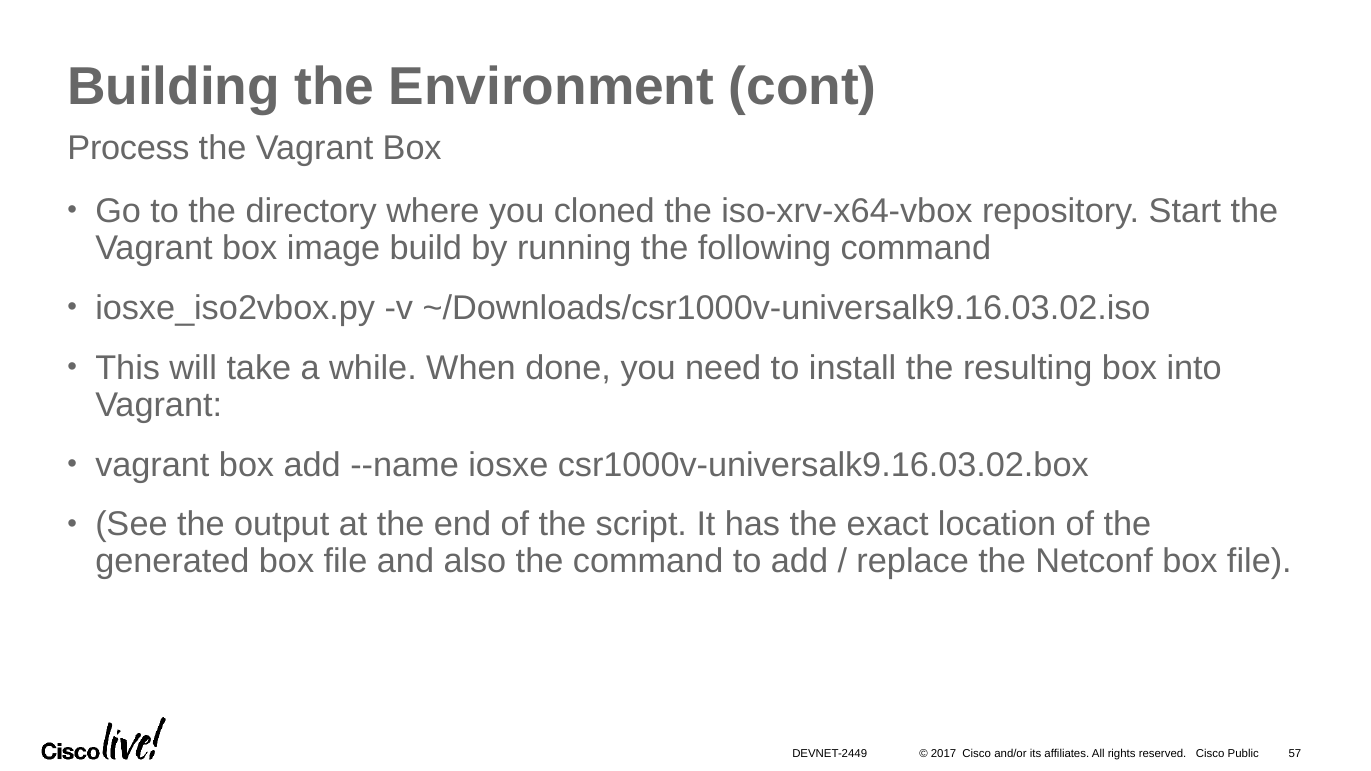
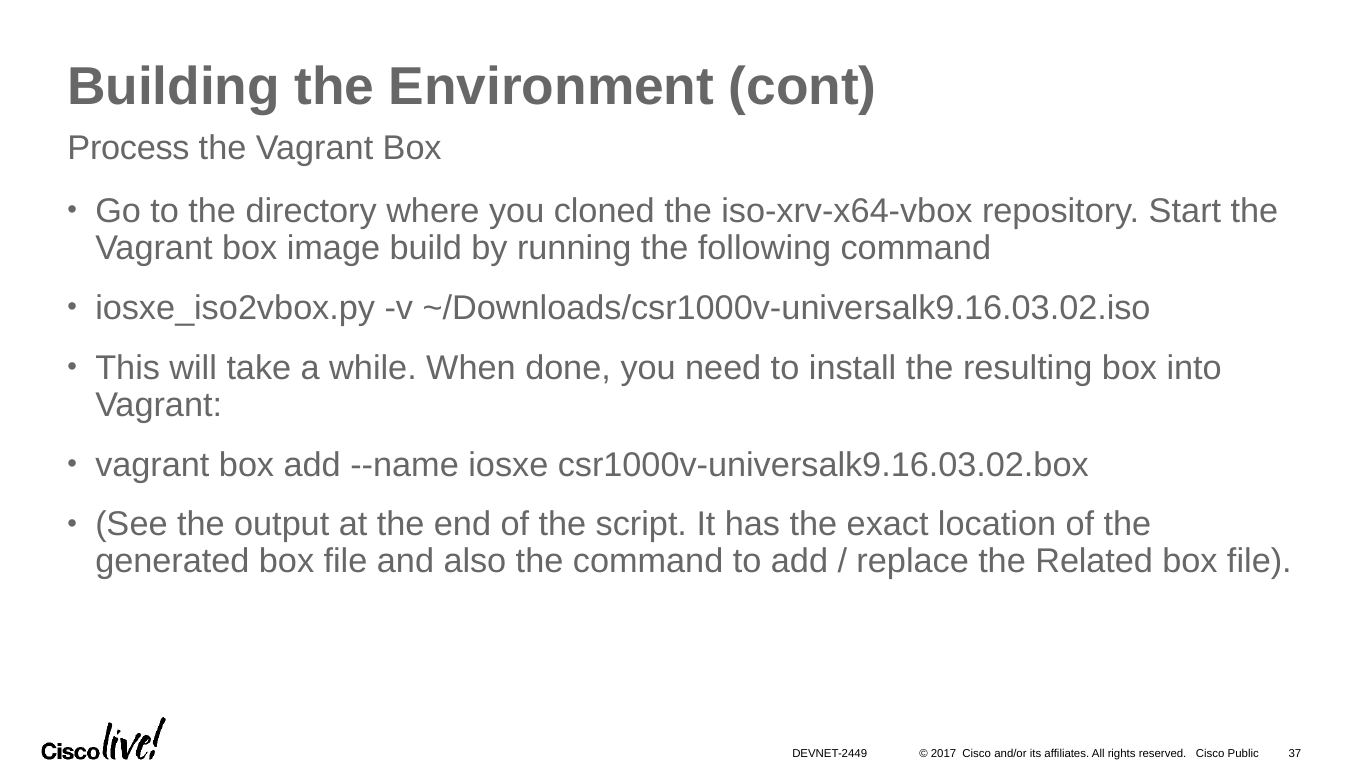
Netconf: Netconf -> Related (1094, 562)
57: 57 -> 37 (1295, 754)
